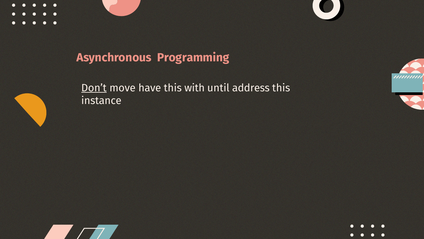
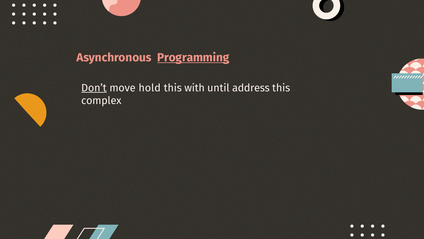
Programming underline: none -> present (193, 57)
have: have -> hold (150, 88)
instance: instance -> complex (101, 100)
